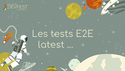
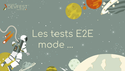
latest: latest -> mode (51, 44)
